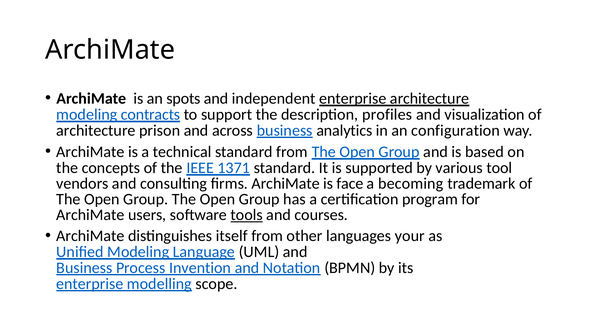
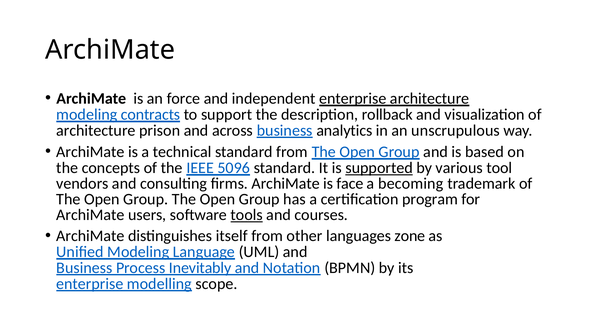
spots: spots -> force (183, 98)
profiles: profiles -> rollback (387, 114)
configuration: configuration -> unscrupulous (456, 130)
1371: 1371 -> 5096 (234, 168)
supported underline: none -> present (379, 168)
your: your -> zone (410, 236)
Invention: Invention -> Inevitably (200, 267)
